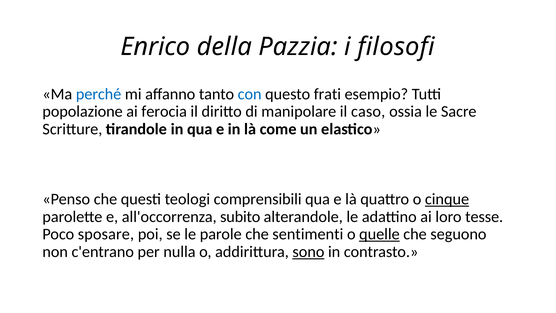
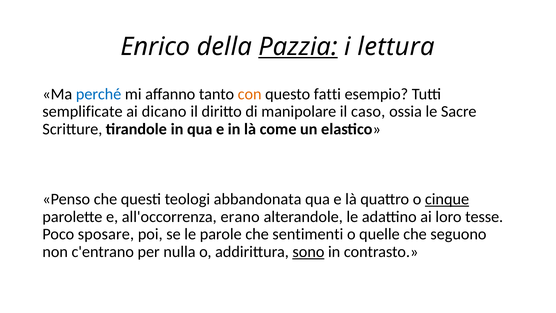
Pazzia underline: none -> present (298, 47)
filosofi: filosofi -> lettura (396, 47)
con colour: blue -> orange (250, 94)
frati: frati -> fatti (327, 94)
popolazione: popolazione -> semplificate (83, 112)
ferocia: ferocia -> dicano (164, 112)
comprensibili: comprensibili -> abbandonata (258, 199)
subito: subito -> erano (240, 216)
quelle underline: present -> none (379, 234)
